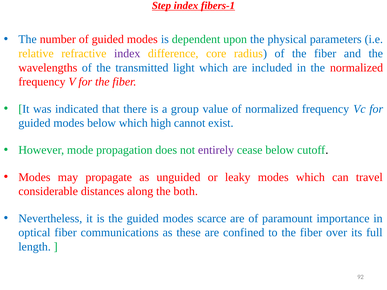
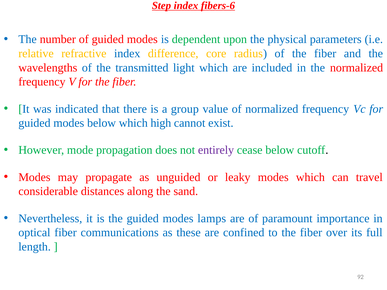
fibers-1: fibers-1 -> fibers-6 (218, 6)
index colour: purple -> blue (127, 53)
both: both -> sand (186, 192)
scarce: scarce -> lamps (212, 219)
